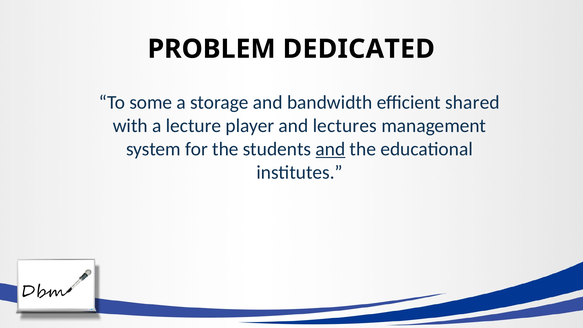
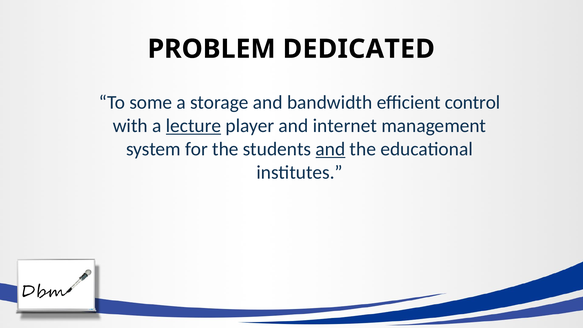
shared: shared -> control (473, 103)
lecture underline: none -> present (193, 126)
lectures: lectures -> internet (345, 126)
